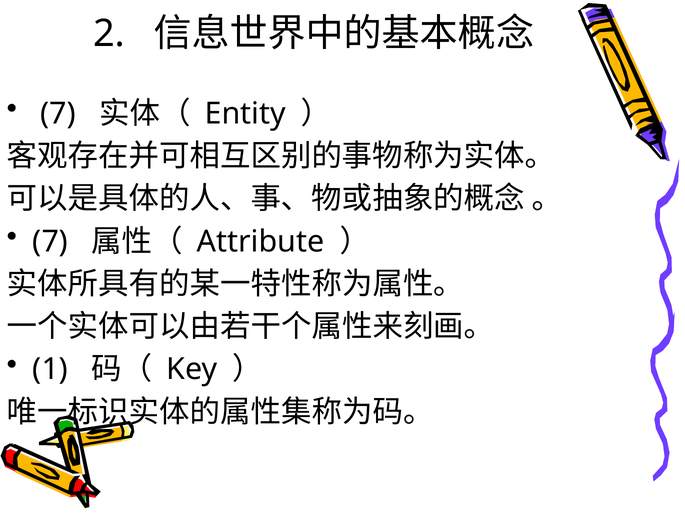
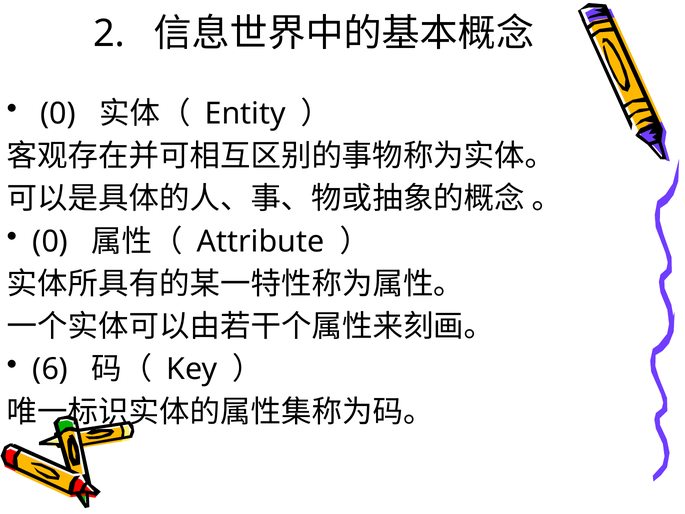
7: 7 -> 0 (58, 113)
7: 7 -> 0 (50, 241)
1: 1 -> 6 (50, 369)
